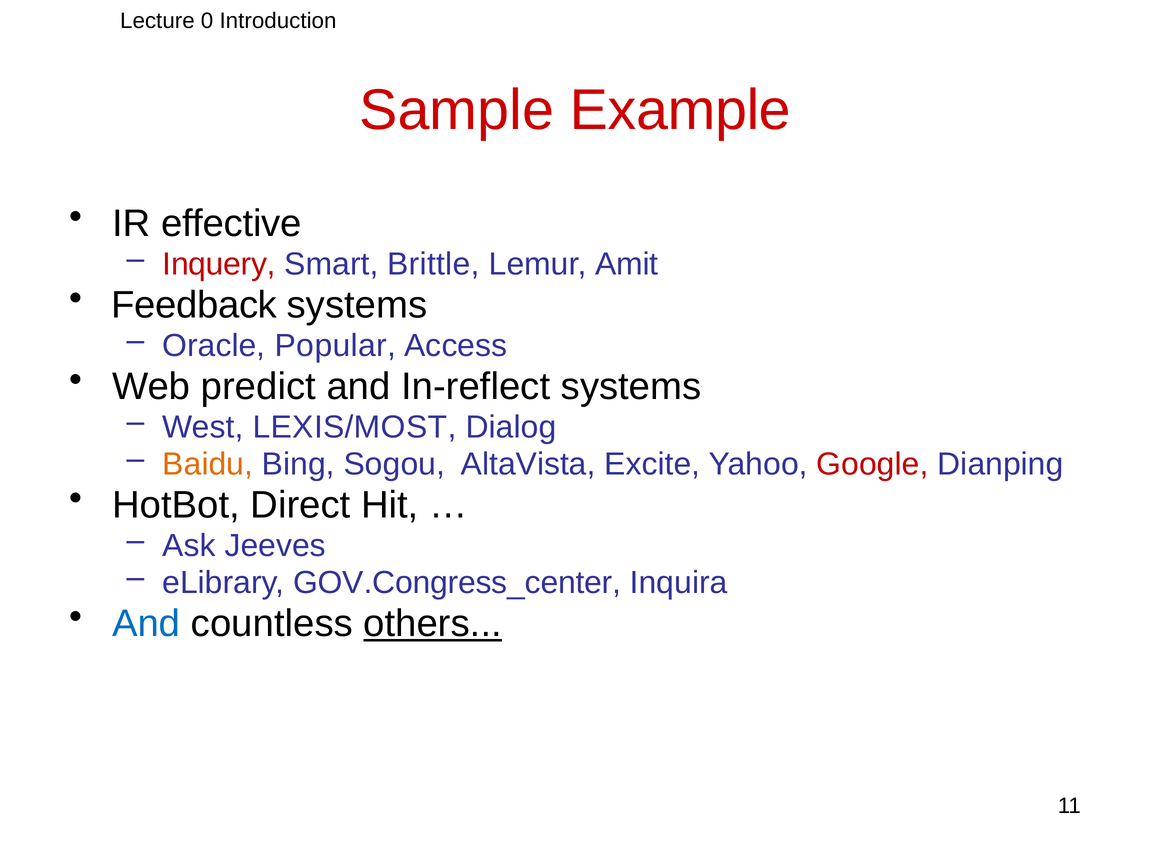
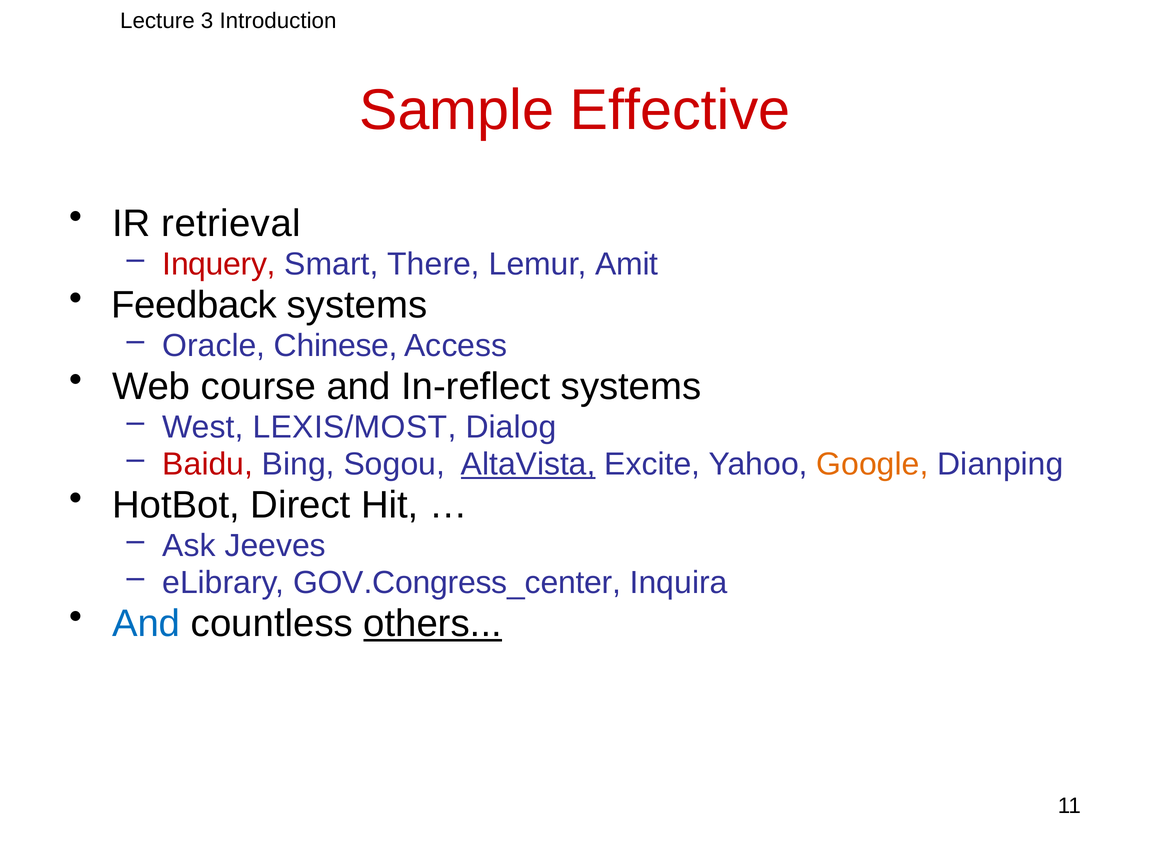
0: 0 -> 3 (207, 21)
Example: Example -> Effective (680, 110)
effective: effective -> retrieval (231, 224)
Brittle: Brittle -> There (434, 264)
Popular: Popular -> Chinese (336, 346)
predict: predict -> course (258, 387)
Baidu colour: orange -> red (208, 464)
AltaVista underline: none -> present (528, 464)
Google colour: red -> orange (872, 464)
